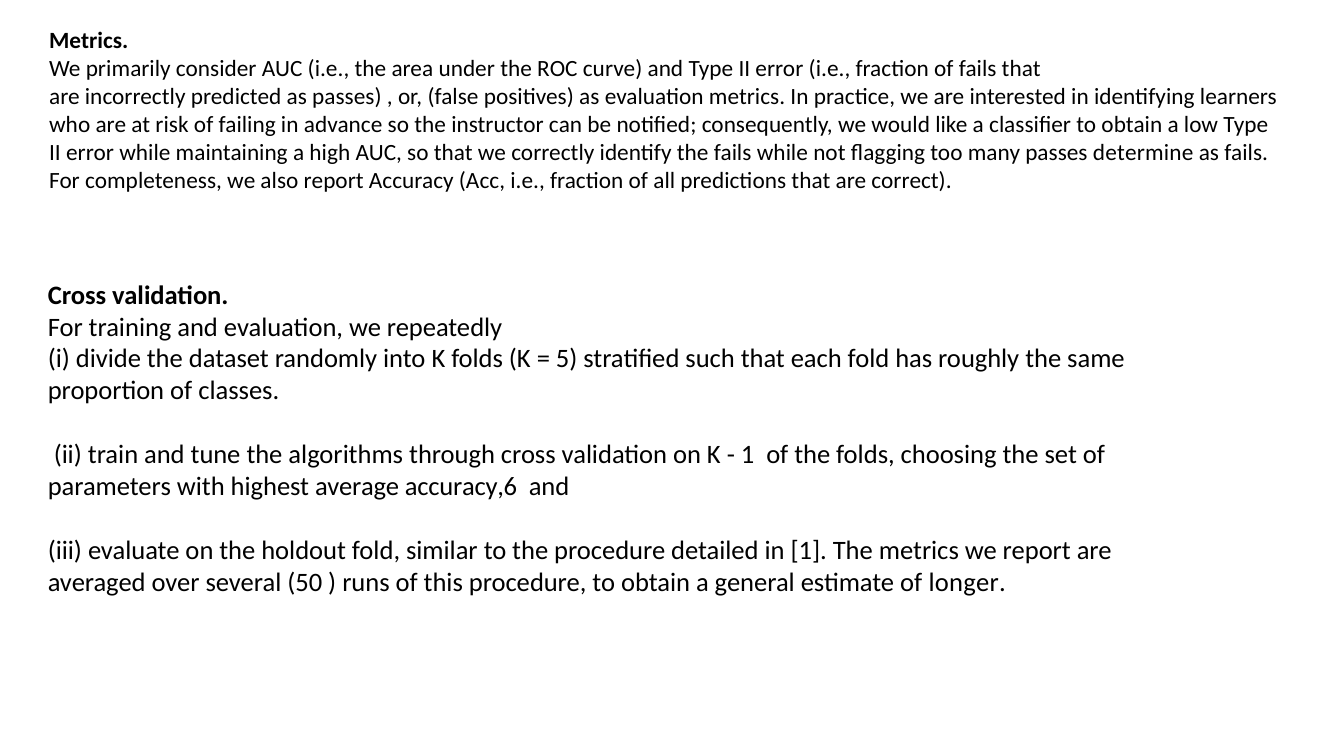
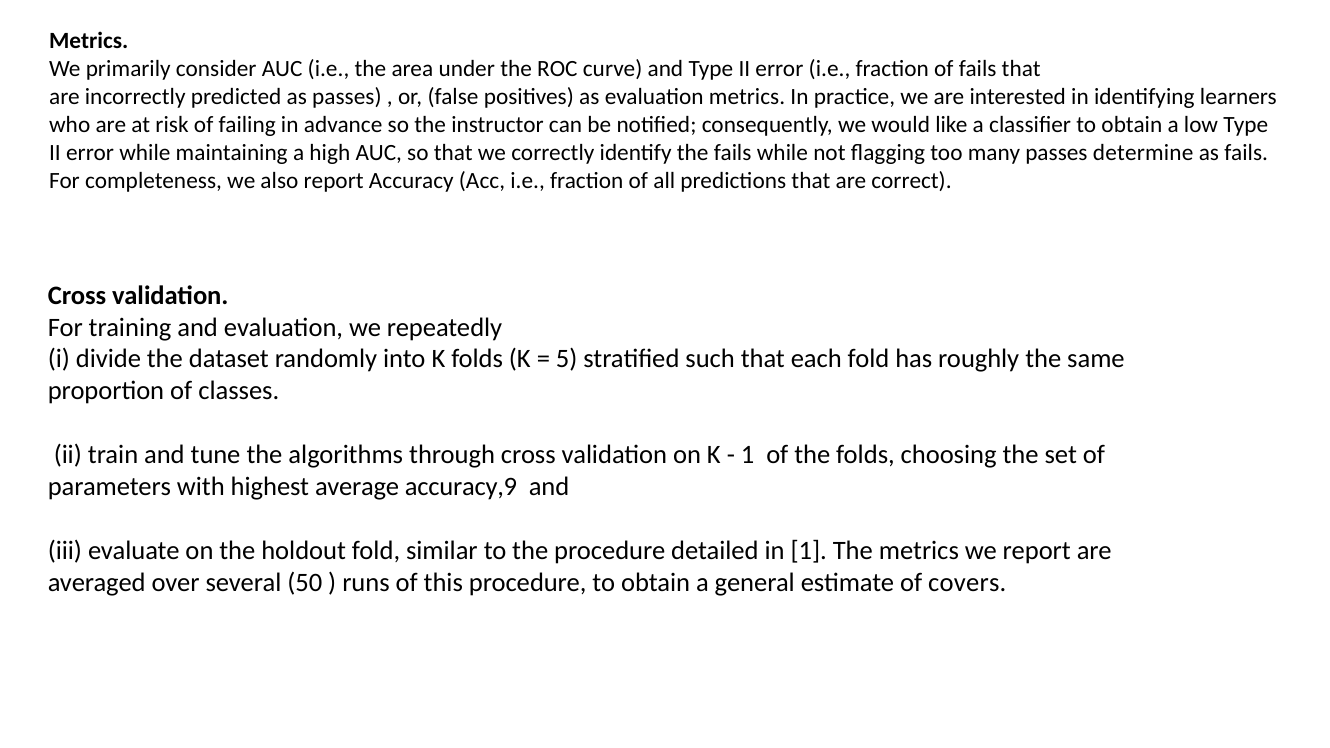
accuracy,6: accuracy,6 -> accuracy,9 (461, 487)
longer: longer -> covers (967, 583)
